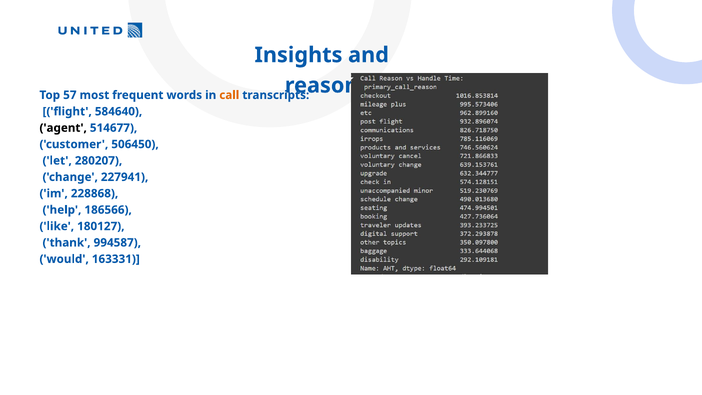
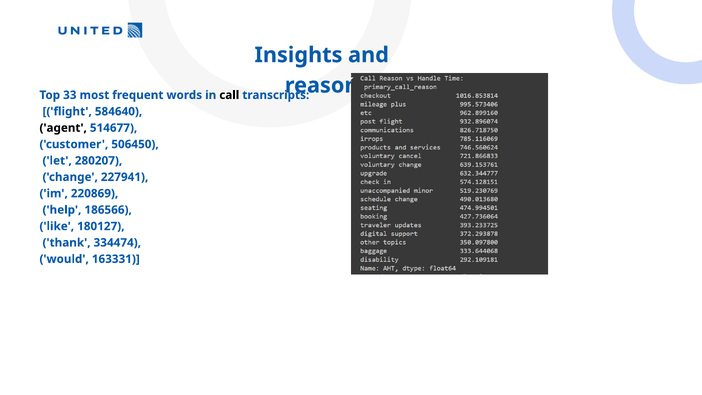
57: 57 -> 33 (70, 95)
call colour: orange -> black (229, 95)
228868: 228868 -> 220869 (95, 193)
994587: 994587 -> 334474 (117, 243)
